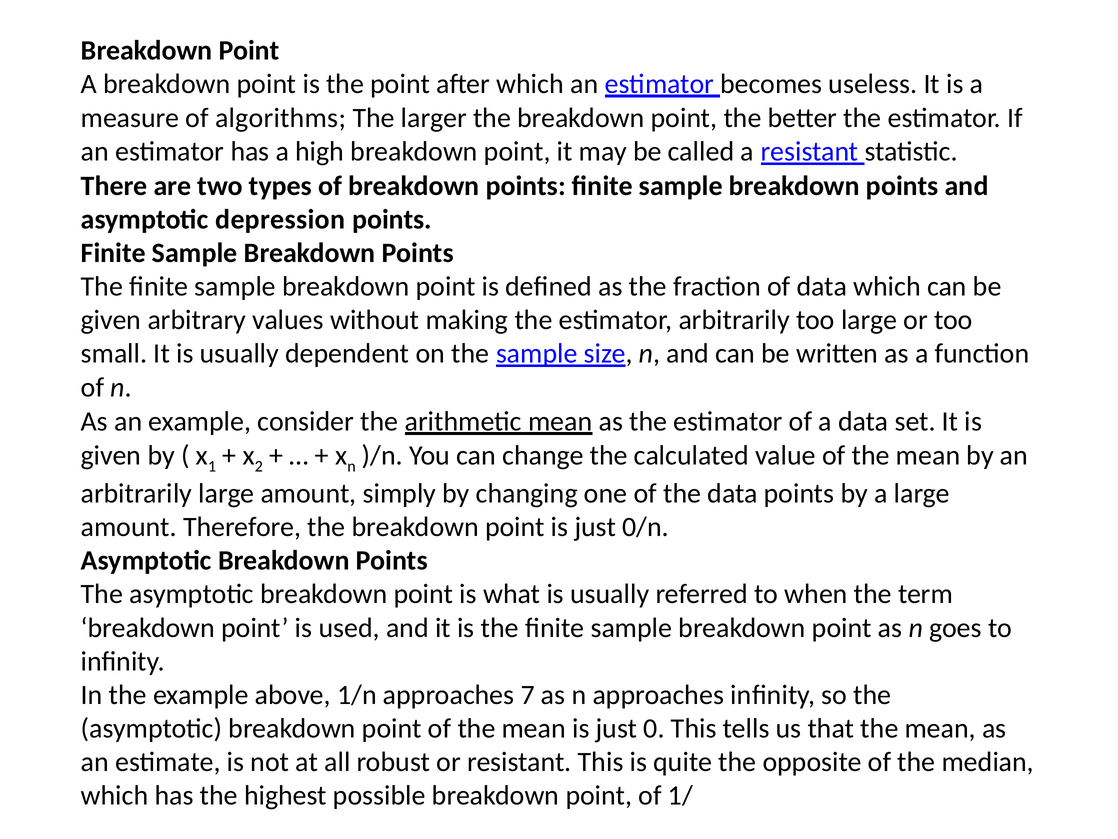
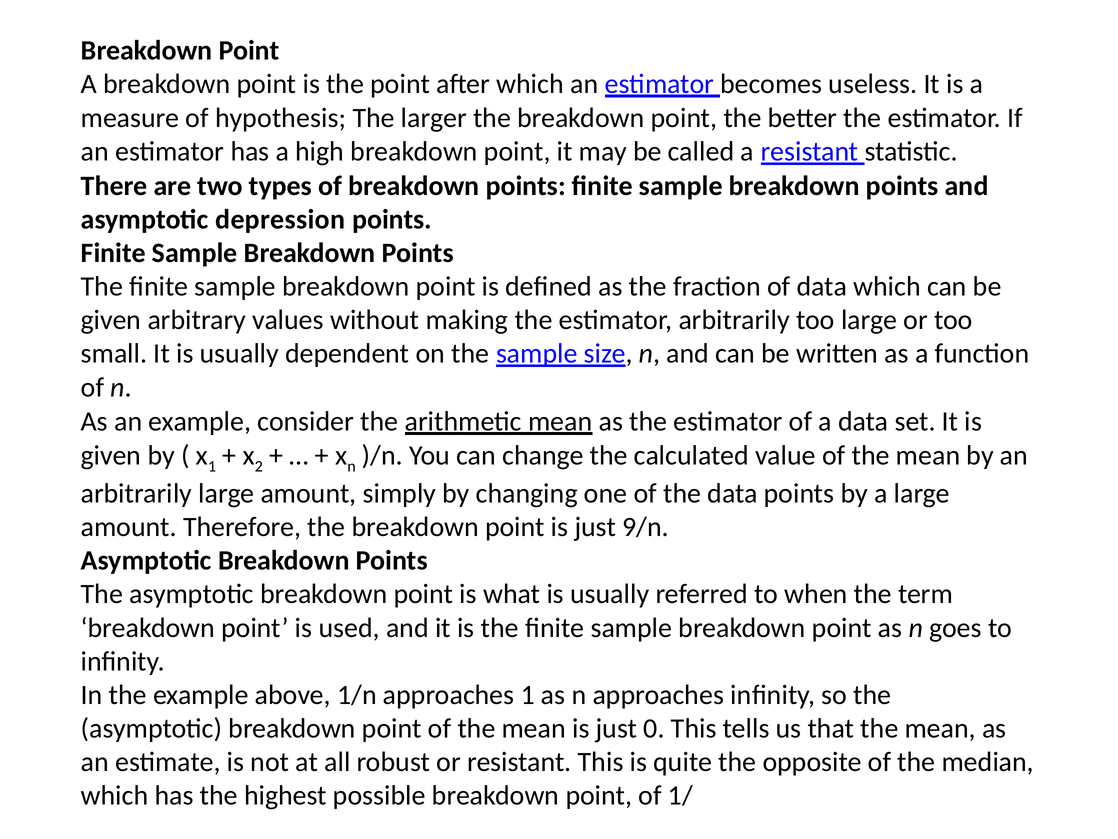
algorithms: algorithms -> hypothesis (281, 118)
0/n: 0/n -> 9/n (646, 527)
approaches 7: 7 -> 1 (528, 695)
